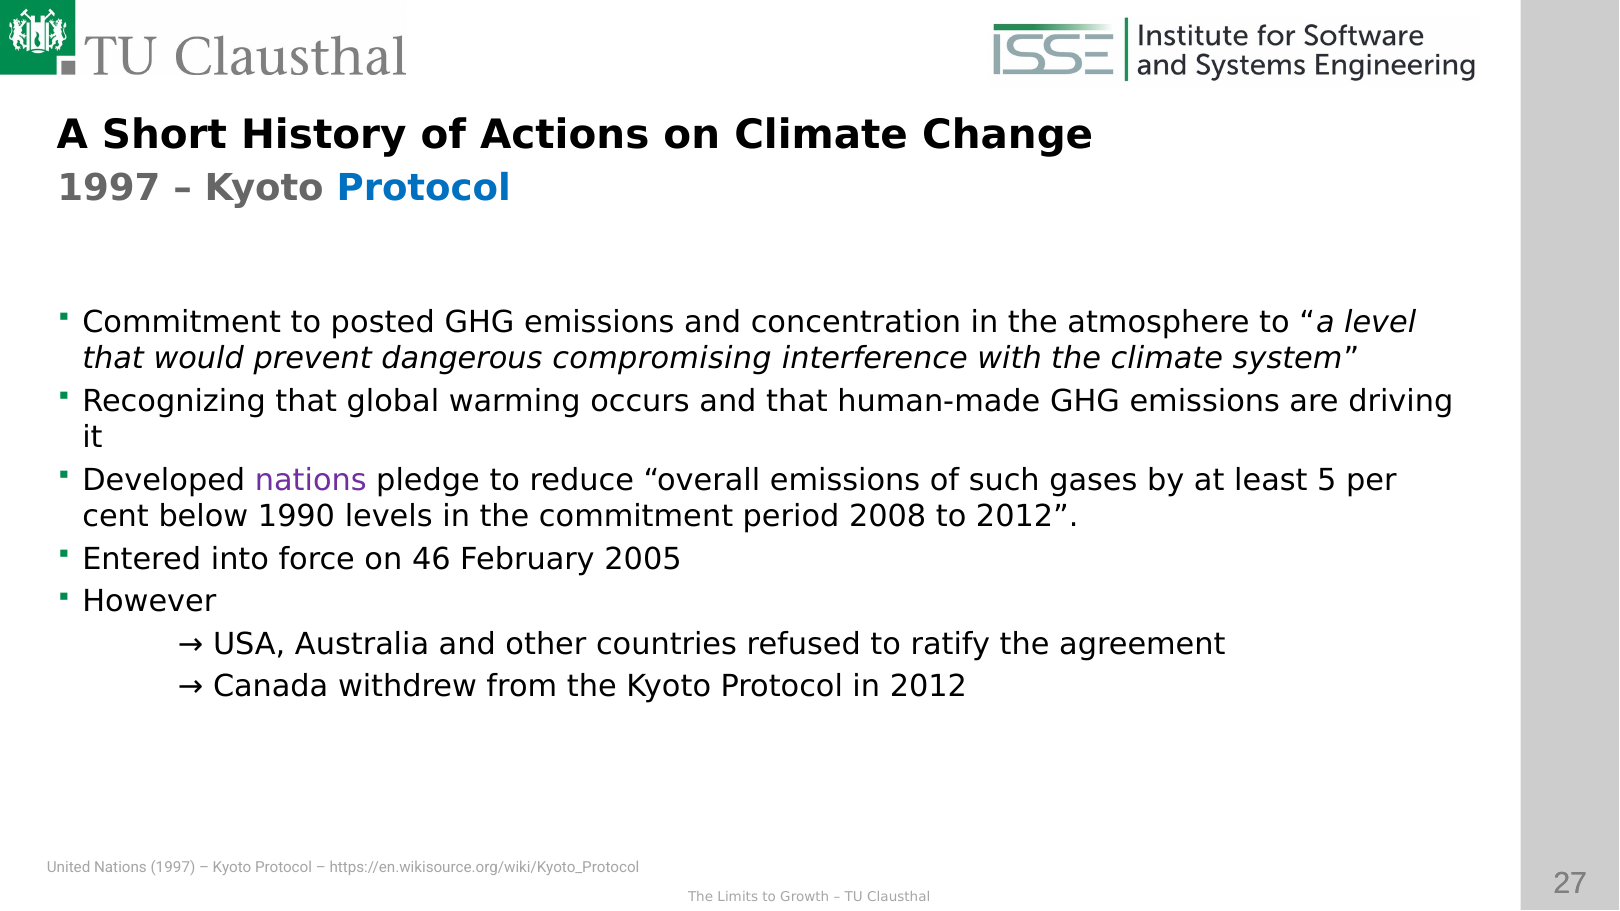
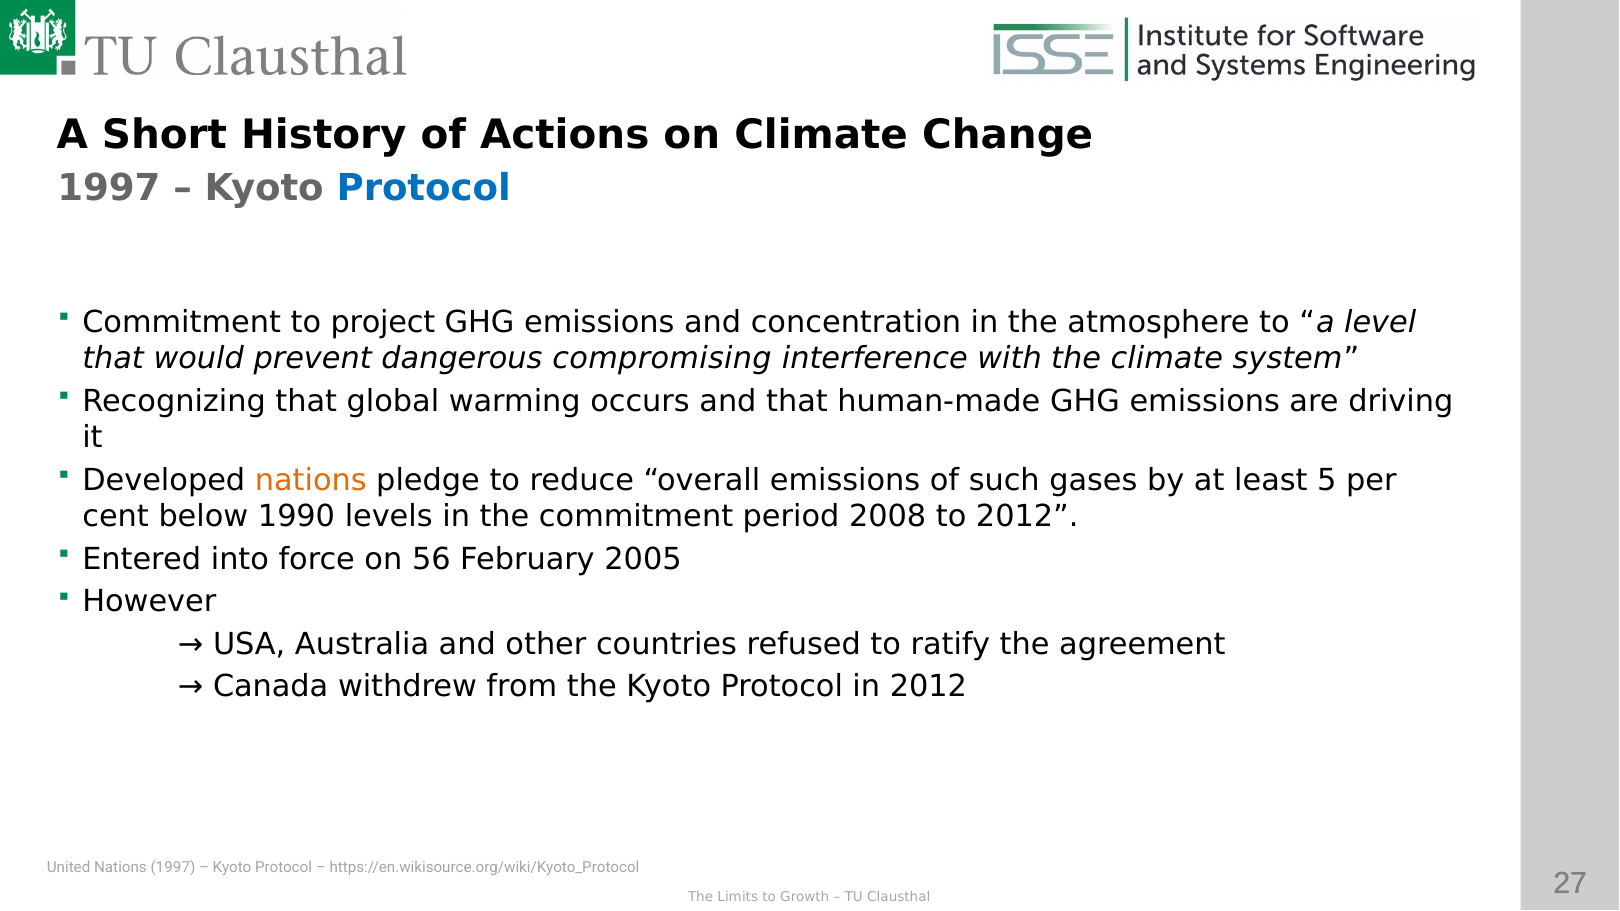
posted: posted -> project (383, 322)
nations colour: purple -> orange (311, 480)
46: 46 -> 56 (431, 559)
